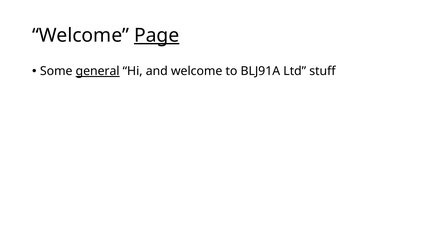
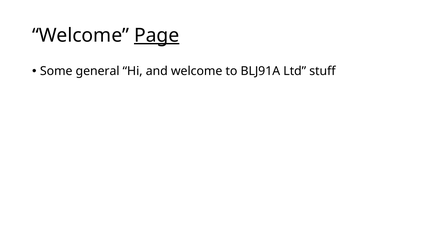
general underline: present -> none (98, 71)
